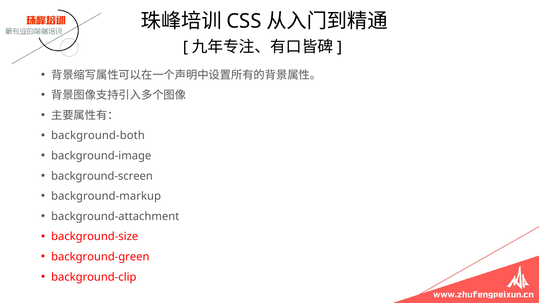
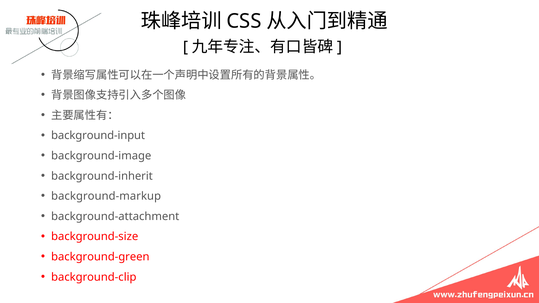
background-both: background-both -> background-input (98, 136)
background-screen: background-screen -> background-inherit (102, 176)
